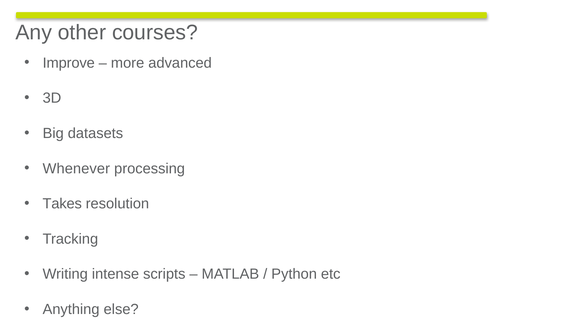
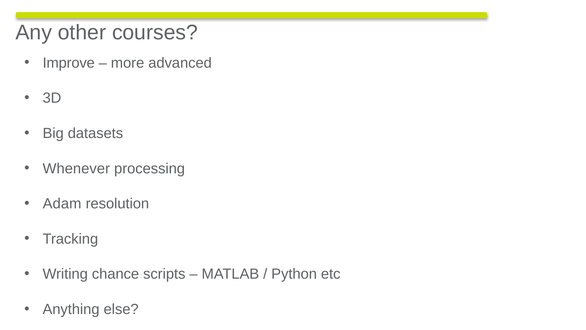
Takes: Takes -> Adam (62, 203)
intense: intense -> chance (116, 274)
